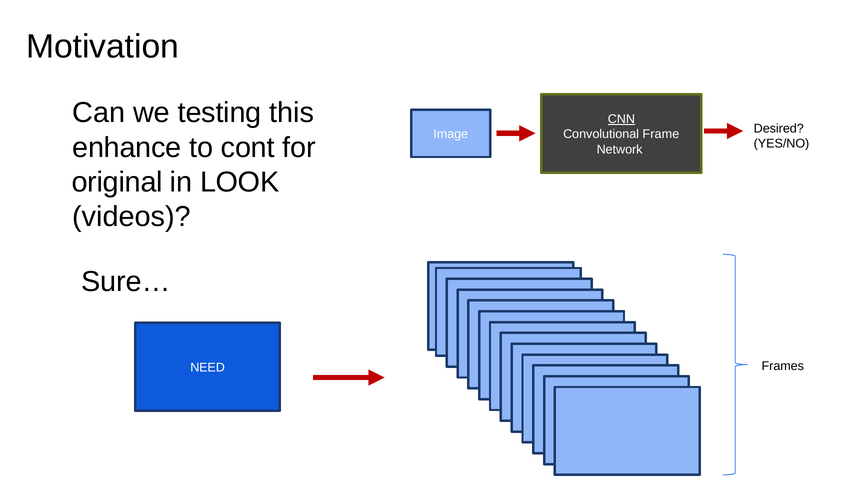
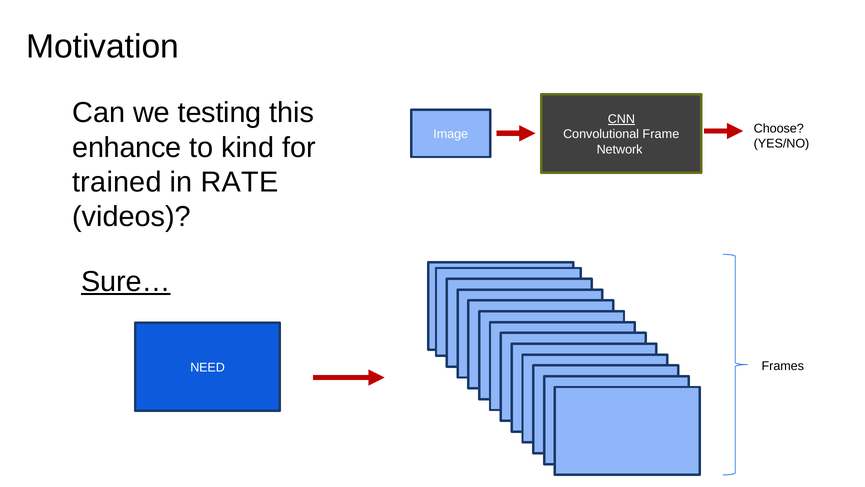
Desired: Desired -> Choose (779, 129)
cont: cont -> kind (248, 147)
original: original -> trained (117, 182)
LOOK: LOOK -> RATE (239, 182)
Sure… underline: none -> present (126, 281)
